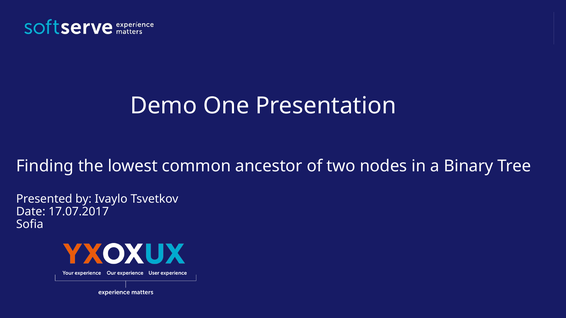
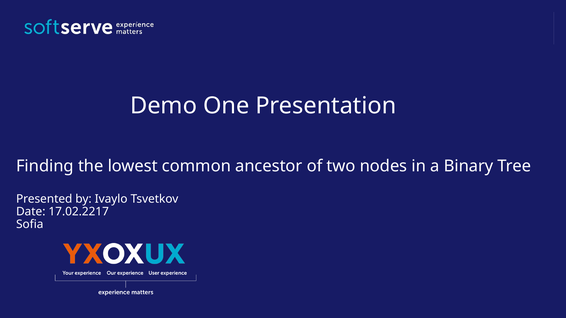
17.07.2017: 17.07.2017 -> 17.02.2217 (79, 212)
